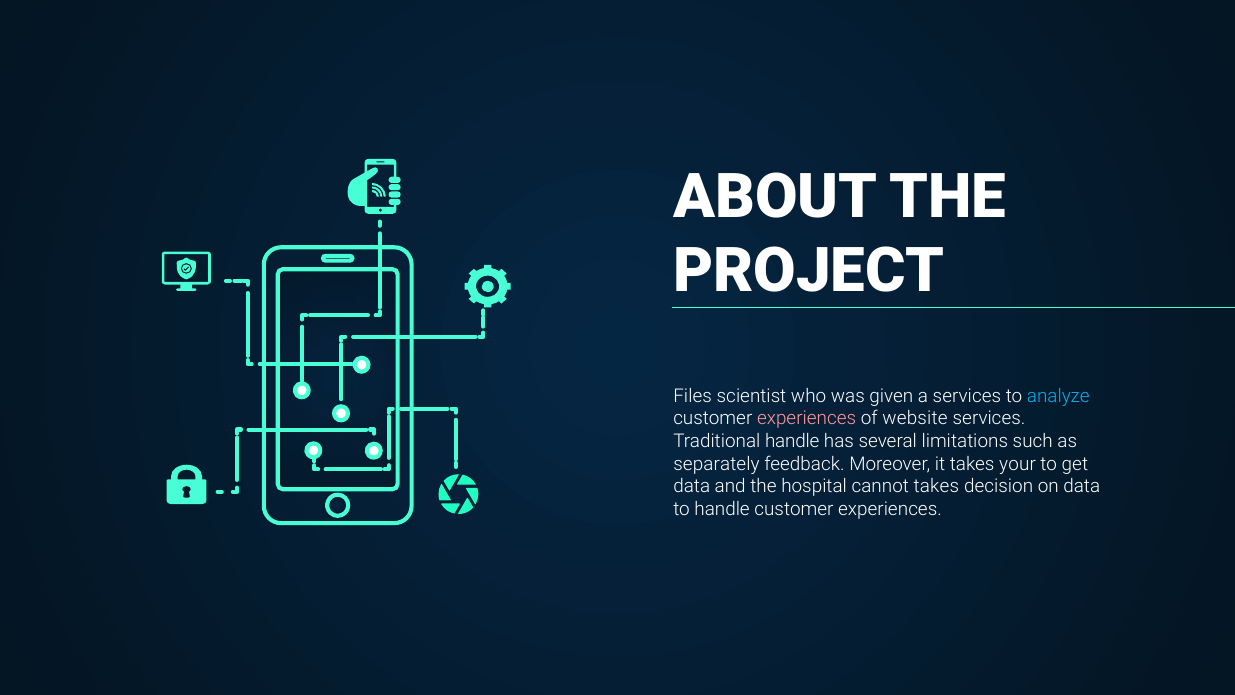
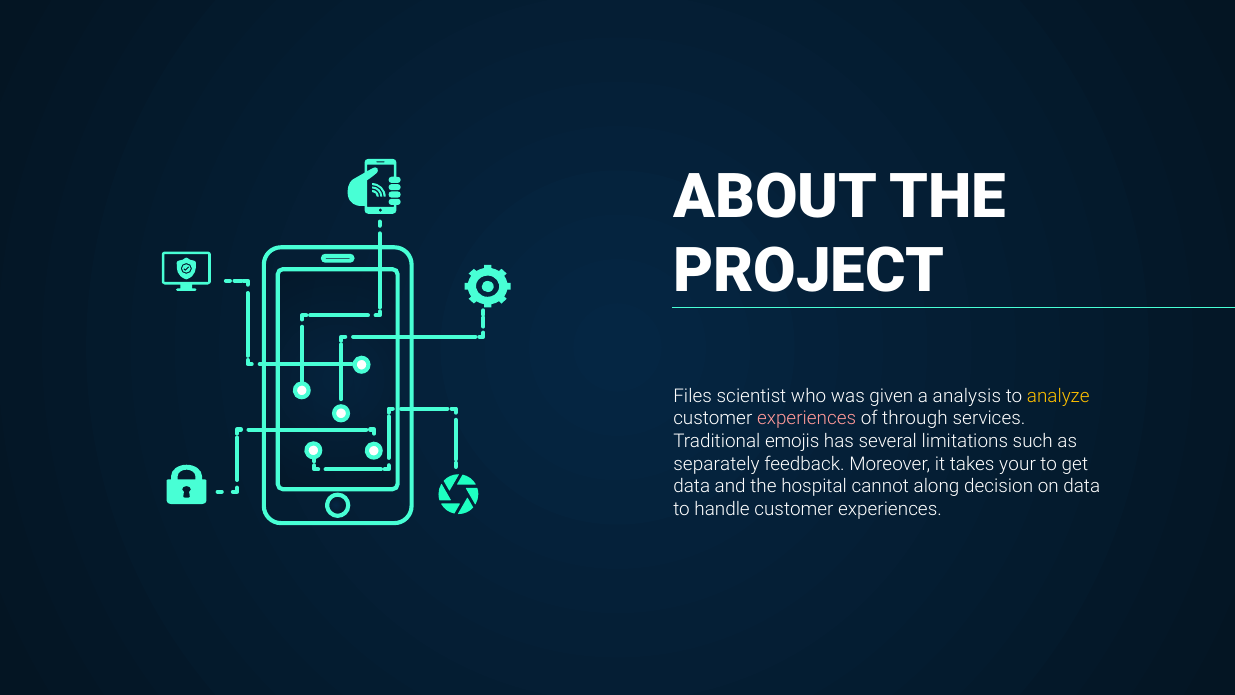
a services: services -> analysis (967, 396)
analyze colour: light blue -> yellow (1058, 396)
website: website -> through (915, 419)
Traditional handle: handle -> emojis (792, 441)
cannot takes: takes -> along (937, 487)
